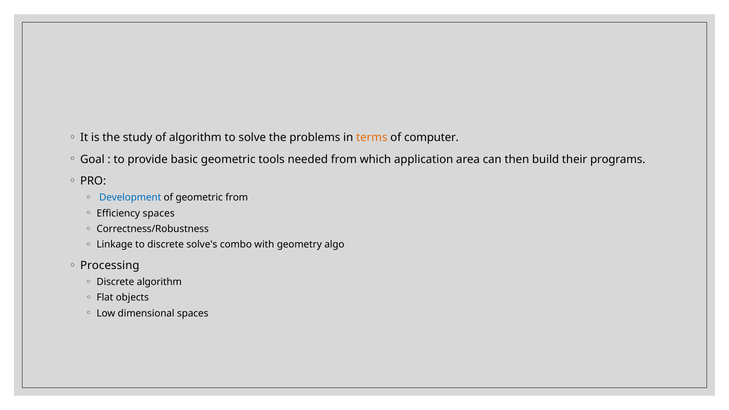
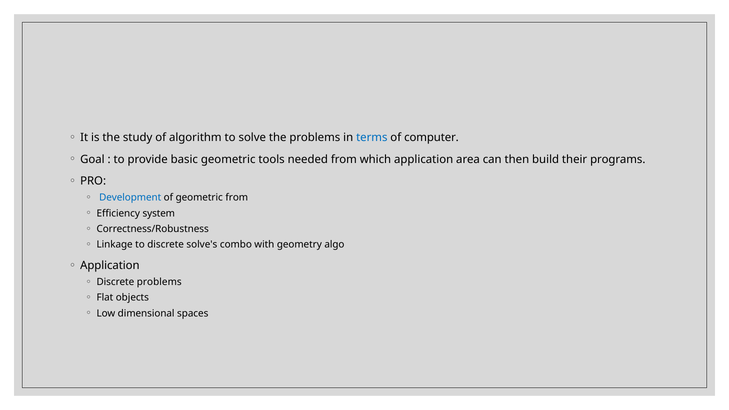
terms colour: orange -> blue (372, 137)
Efficiency spaces: spaces -> system (159, 213)
Processing: Processing -> Application (110, 266)
Discrete algorithm: algorithm -> problems (159, 282)
